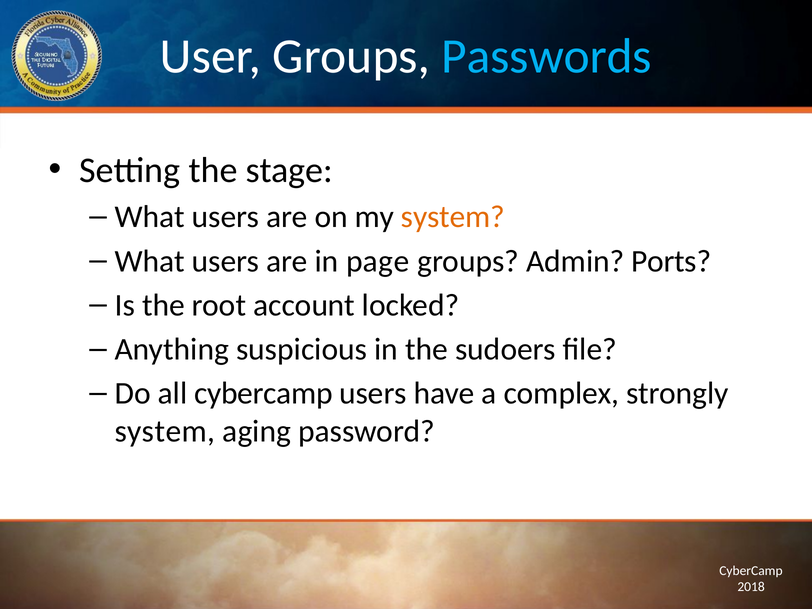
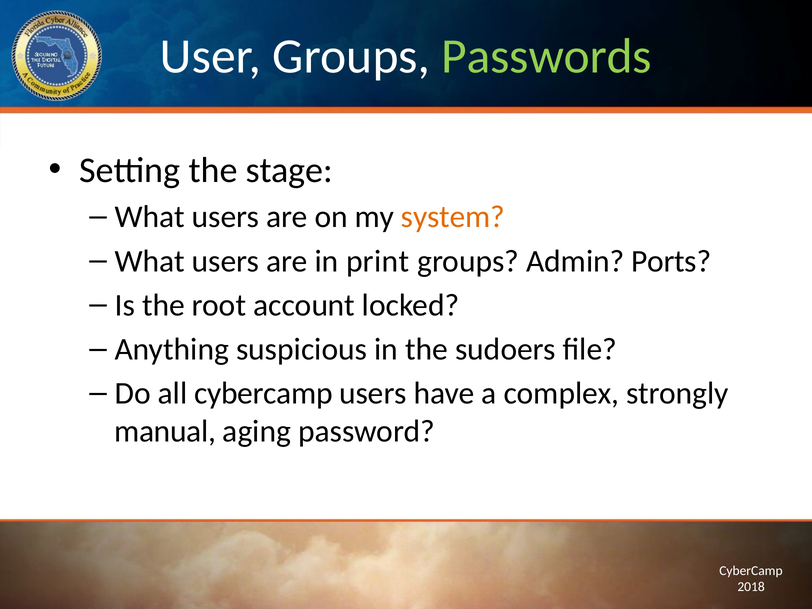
Passwords colour: light blue -> light green (547, 57)
page: page -> print (378, 261)
system: system -> manual (165, 431)
